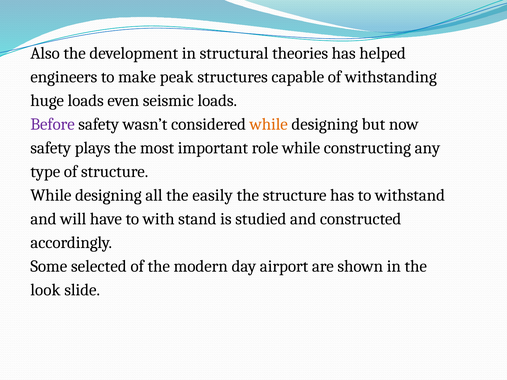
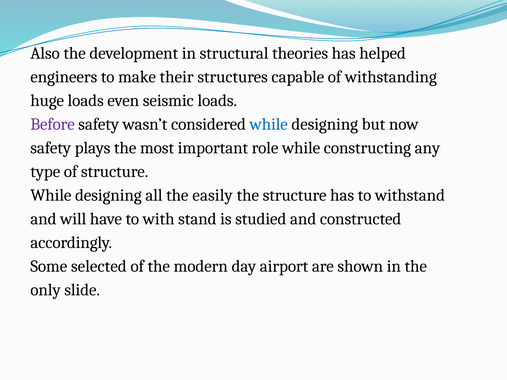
peak: peak -> their (177, 77)
while colour: orange -> blue (269, 124)
look: look -> only (45, 290)
